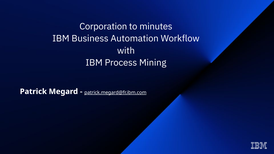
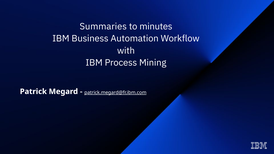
Corporation: Corporation -> Summaries (103, 26)
